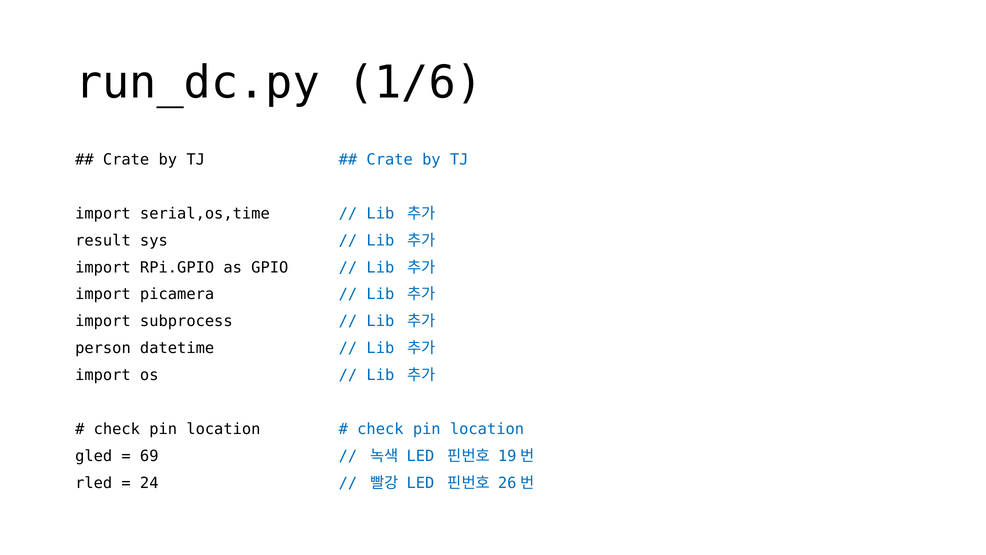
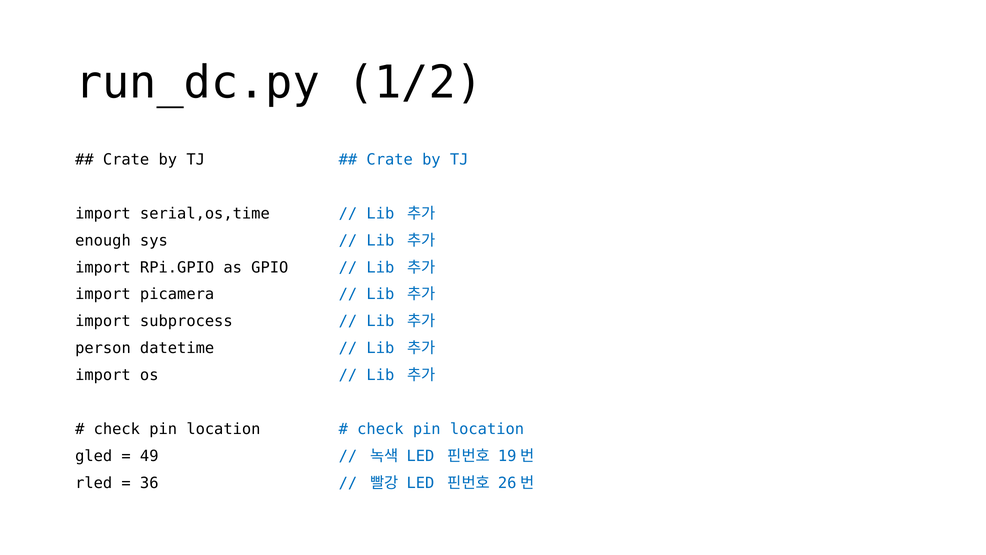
1/6: 1/6 -> 1/2 (415, 83)
result: result -> enough (103, 240)
69: 69 -> 49 (149, 456)
24: 24 -> 36 (149, 483)
